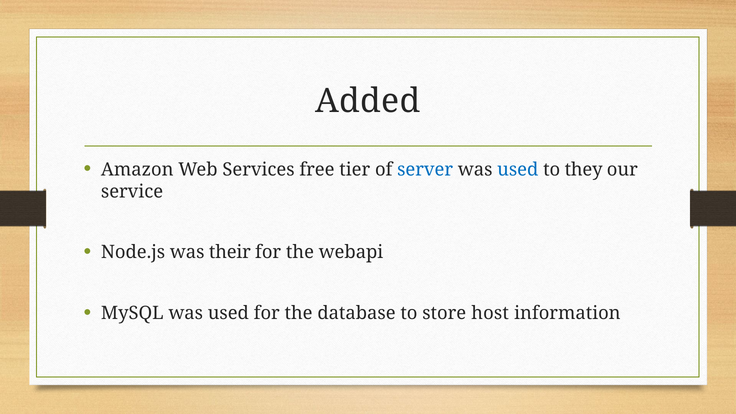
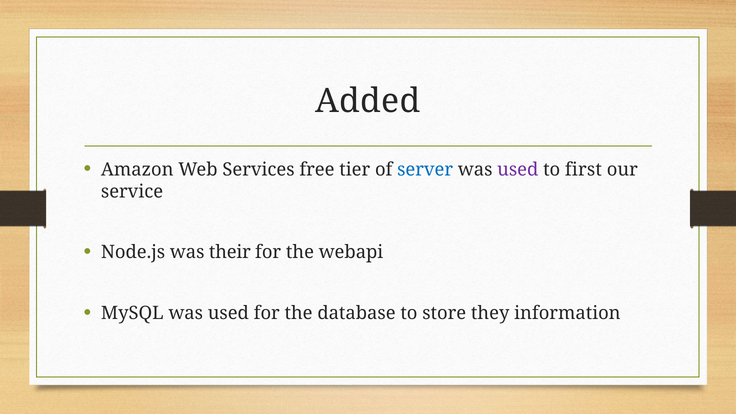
used colour: blue -> purple (518, 169)
they: they -> first (583, 169)
host: host -> they (490, 313)
